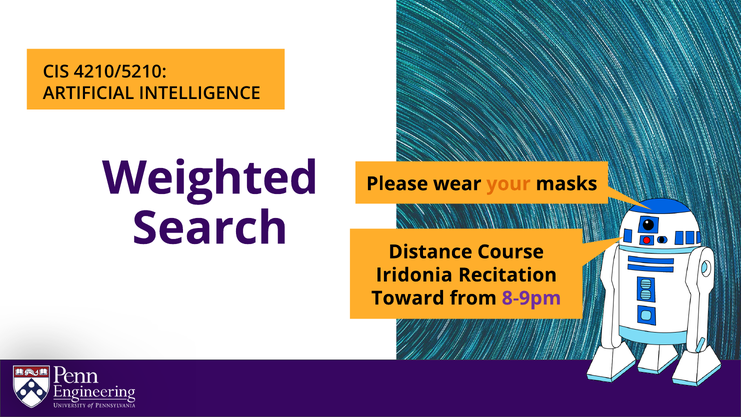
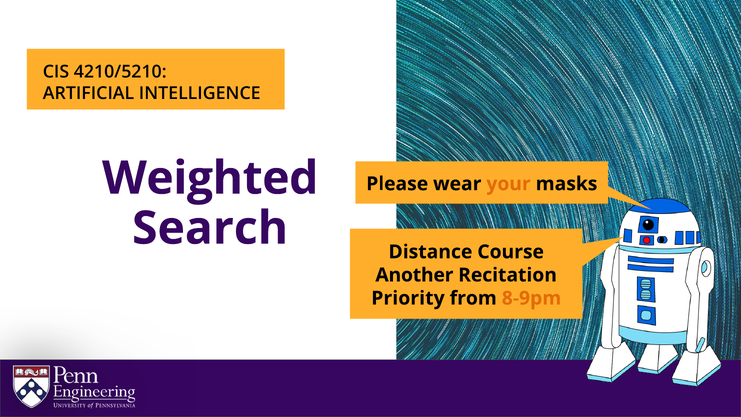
Iridonia: Iridonia -> Another (414, 275)
Toward: Toward -> Priority (408, 298)
8-9pm colour: purple -> orange (531, 298)
